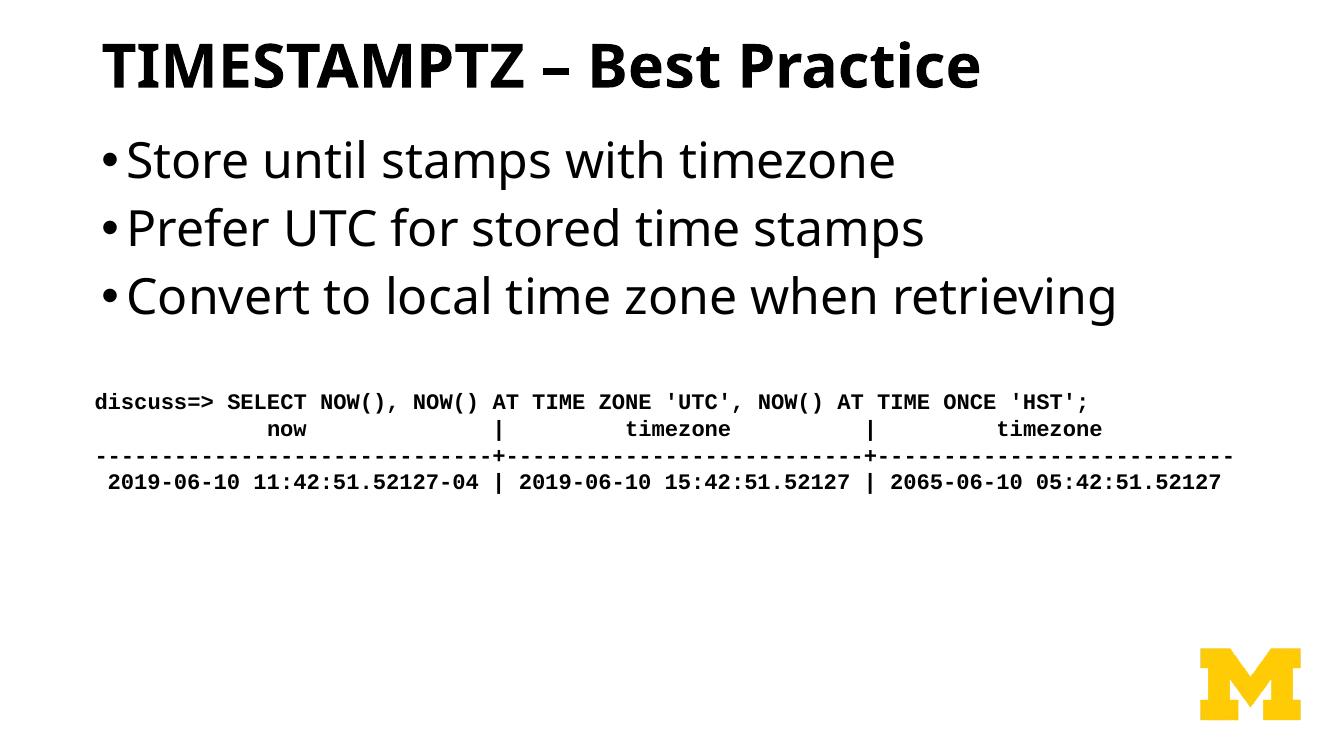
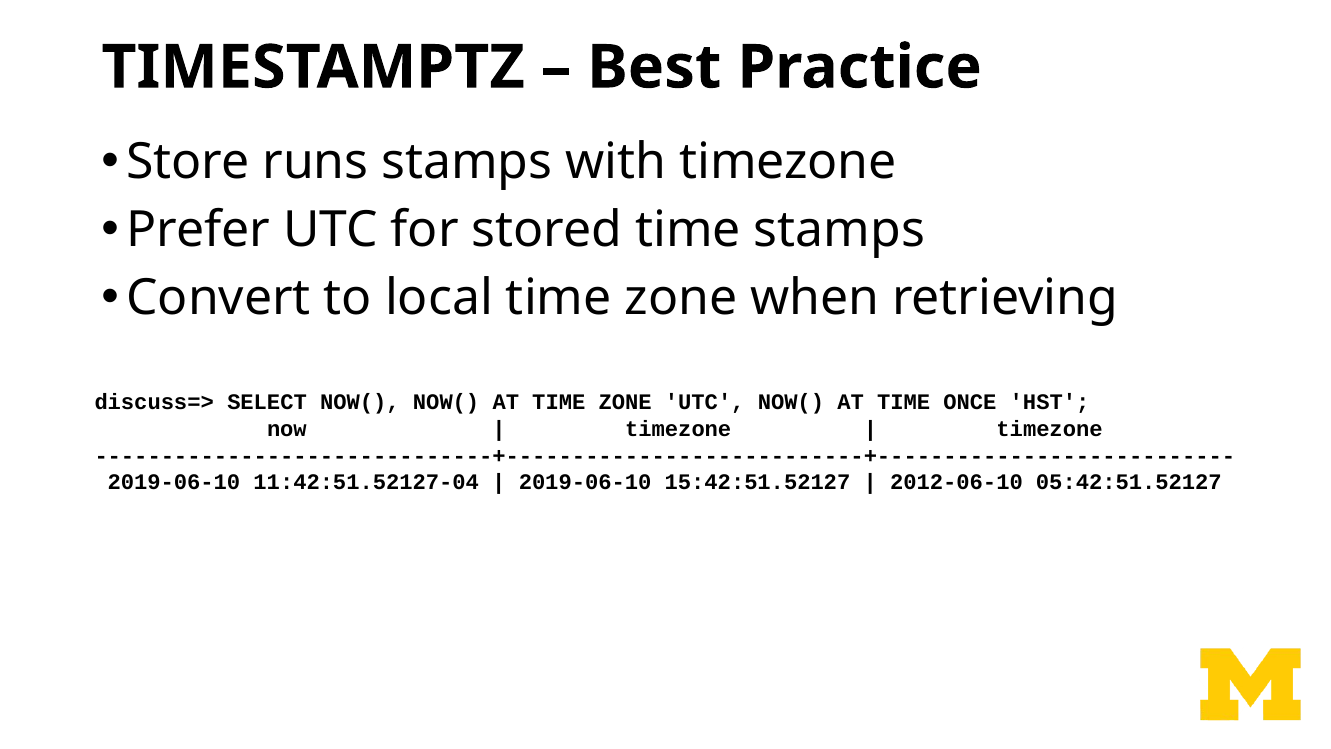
until: until -> runs (316, 162)
2065-06-10: 2065-06-10 -> 2012-06-10 (956, 482)
